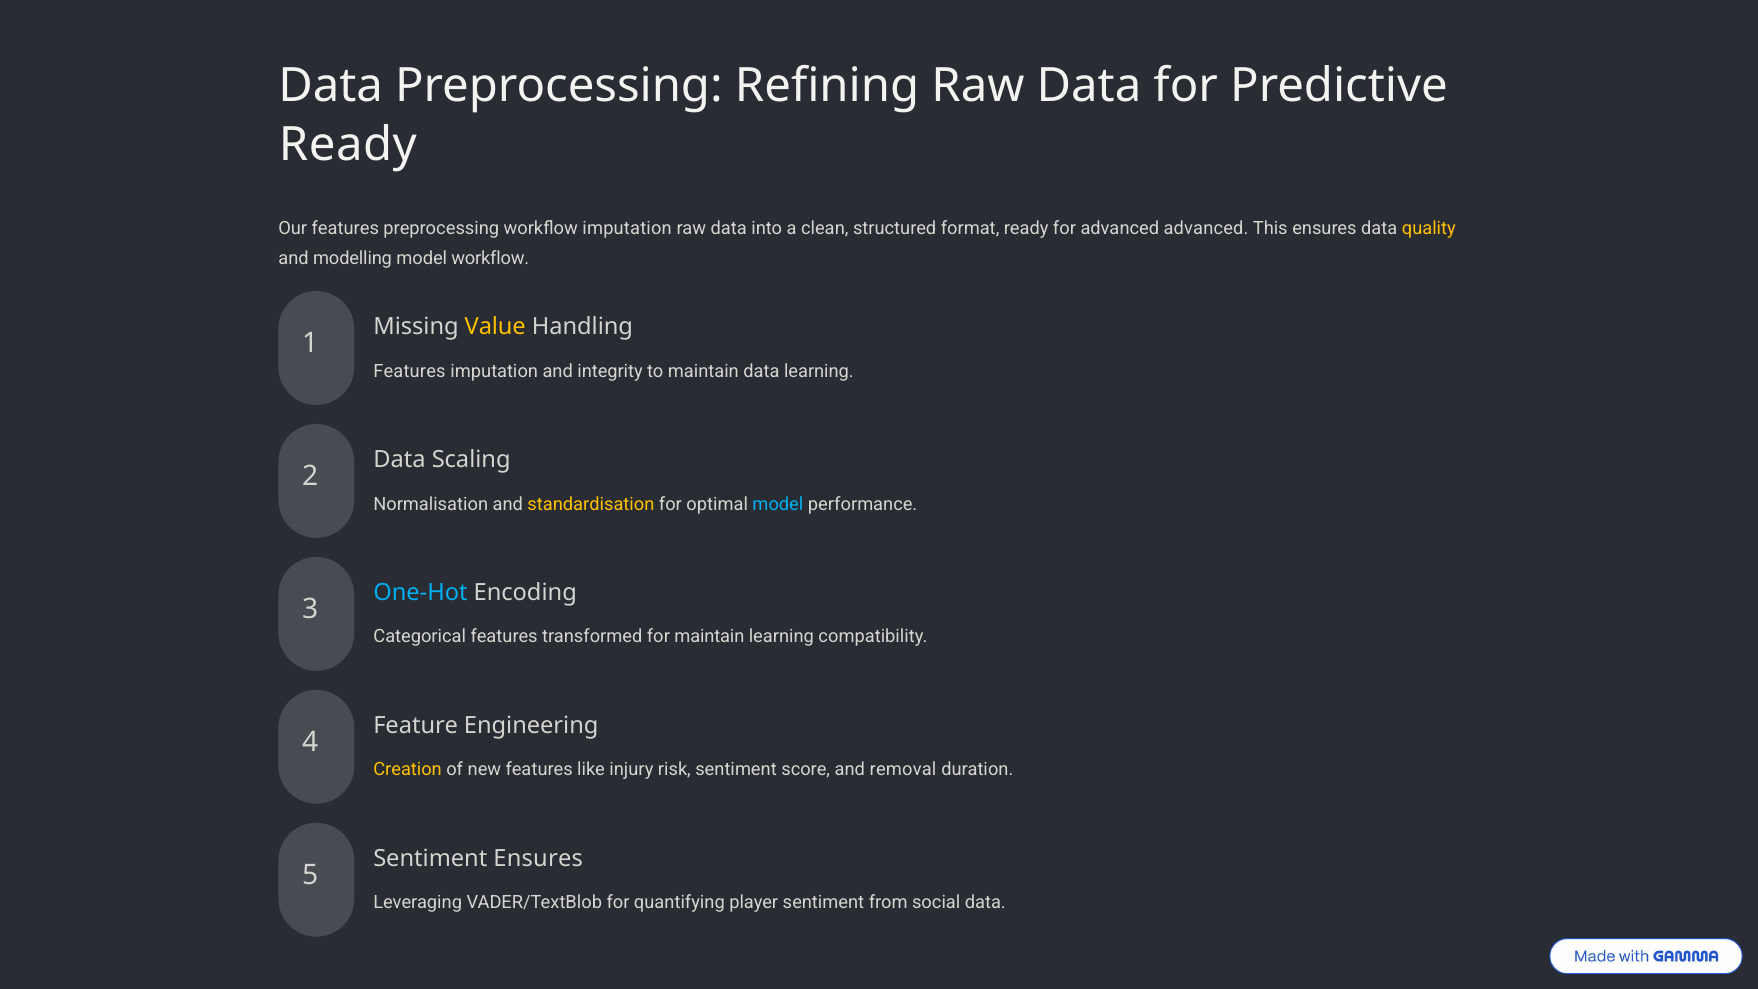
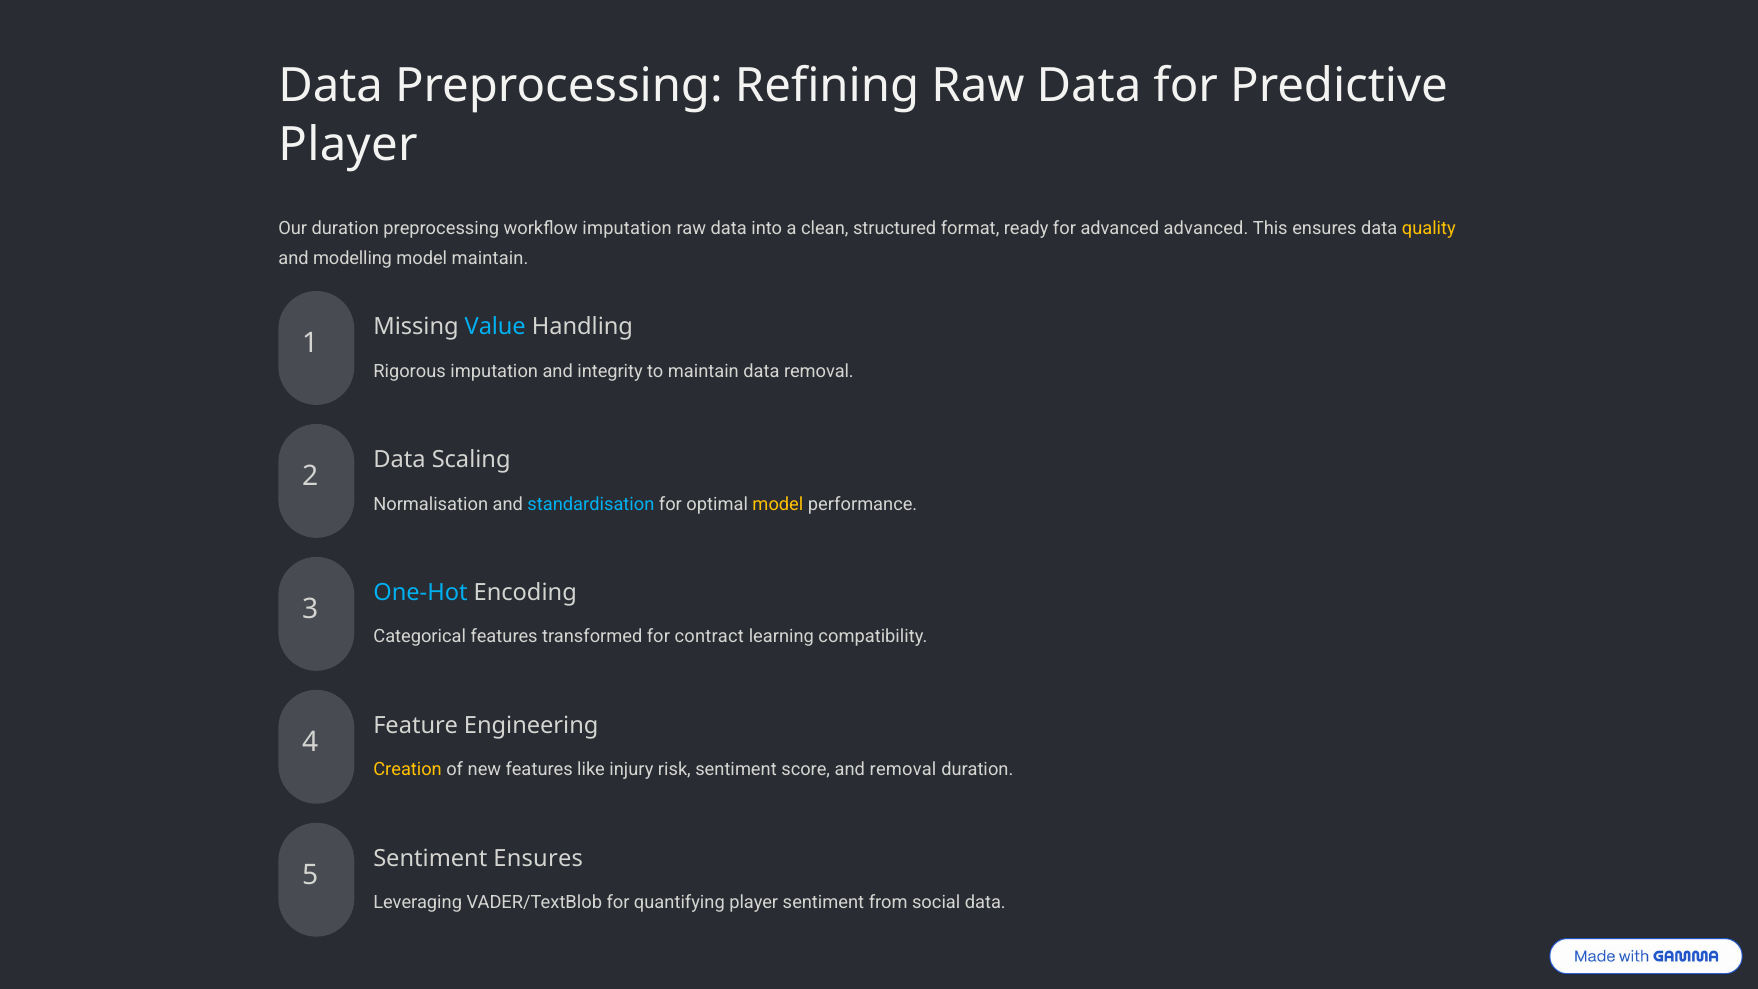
Ready: Ready -> Player (348, 145)
Our features: features -> duration (345, 229)
model workflow: workflow -> maintain (490, 259)
Value colour: yellow -> light blue (495, 326)
Features: Features -> Rigorous (410, 371)
data learning: learning -> removal (819, 371)
standardisation colour: yellow -> light blue (591, 504)
model colour: light blue -> yellow (778, 504)
for maintain: maintain -> contract (709, 637)
